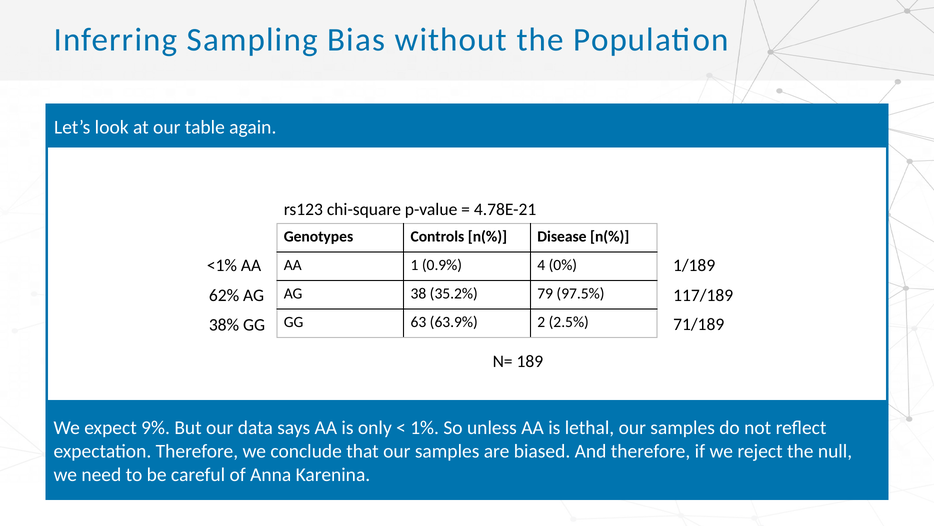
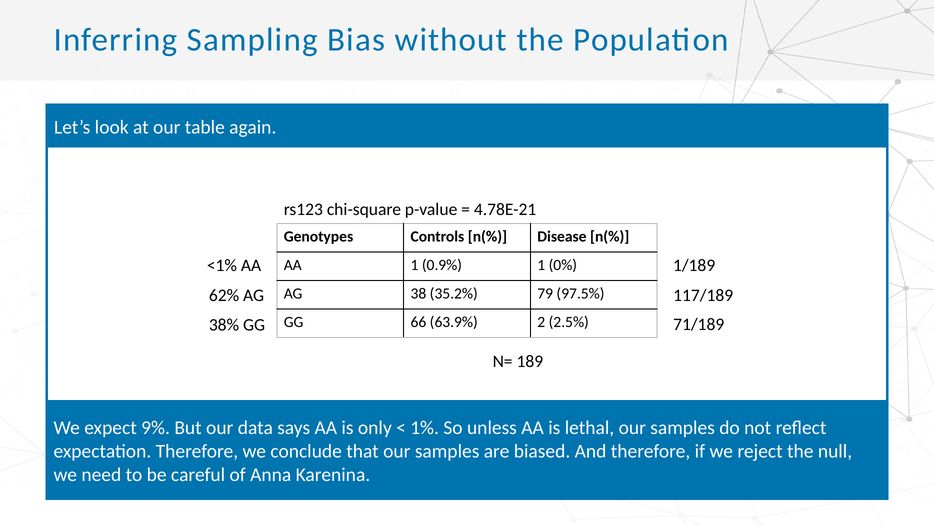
0.9% 4: 4 -> 1 (541, 265)
63: 63 -> 66 (418, 322)
